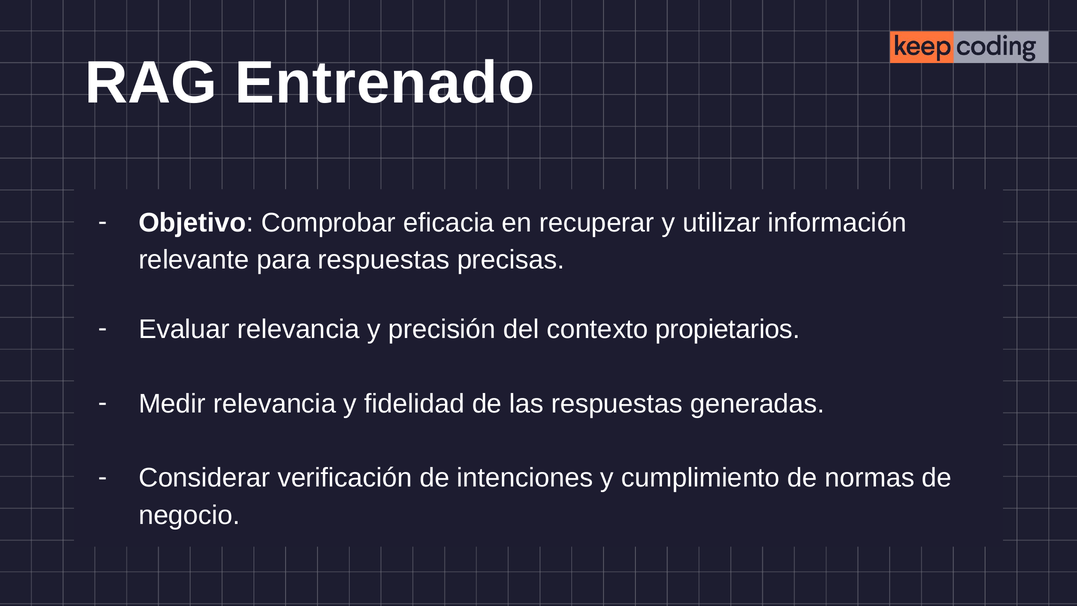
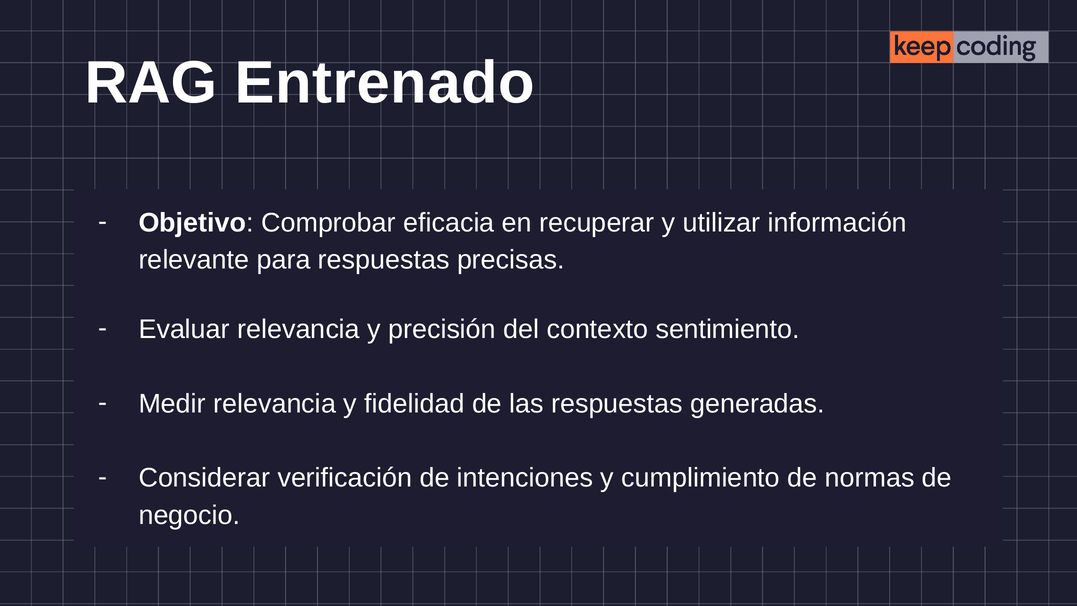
propietarios: propietarios -> sentimiento (728, 329)
